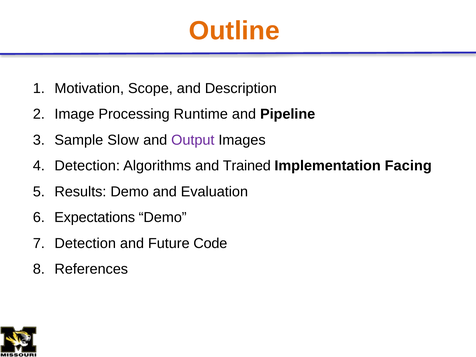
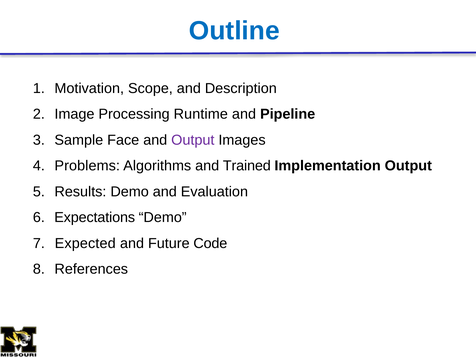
Outline colour: orange -> blue (234, 31)
Slow: Slow -> Face (123, 140)
Detection: Detection -> Problems (87, 166)
Implementation Facing: Facing -> Output (408, 166)
Detection: Detection -> Expected (85, 243)
